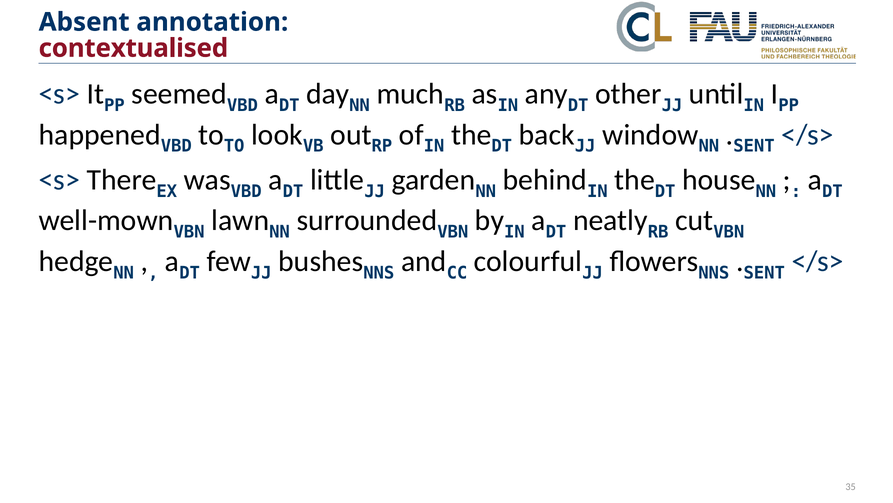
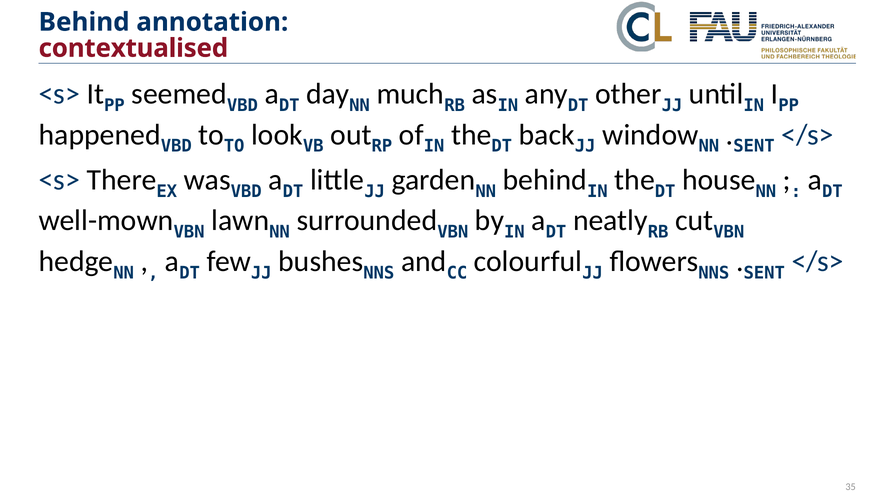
Absent: Absent -> Behind (84, 22)
